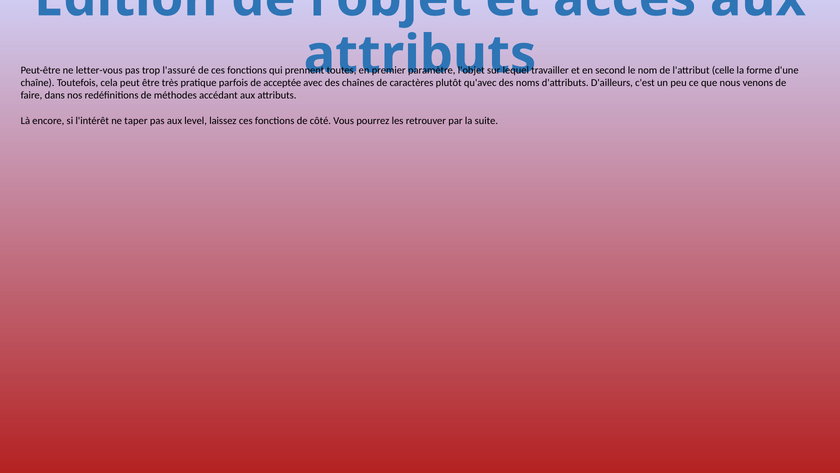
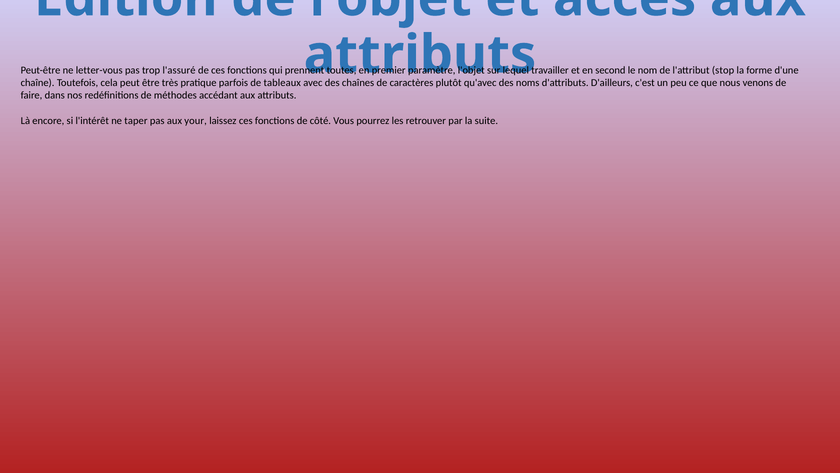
celle: celle -> stop (723, 70)
acceptée: acceptée -> tableaux (282, 83)
level: level -> your (196, 121)
